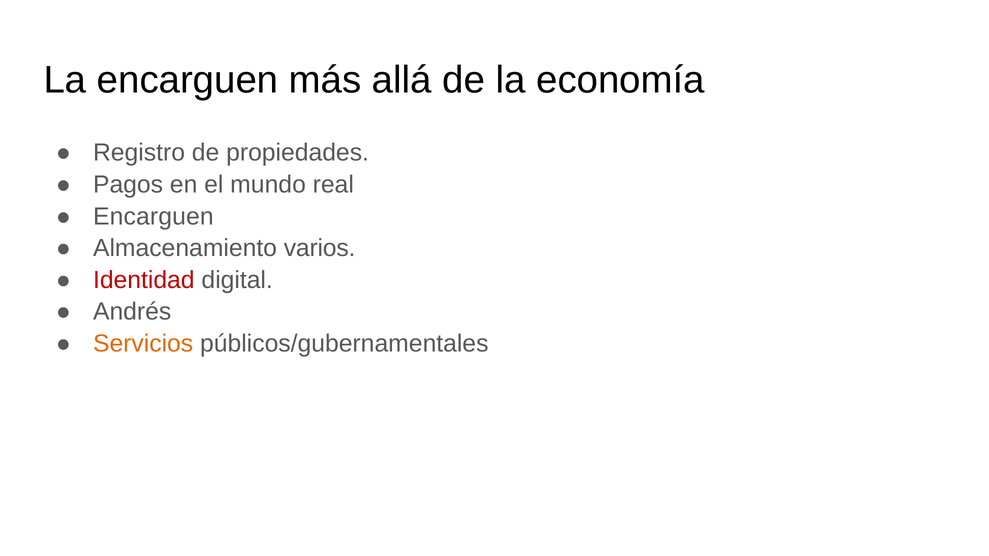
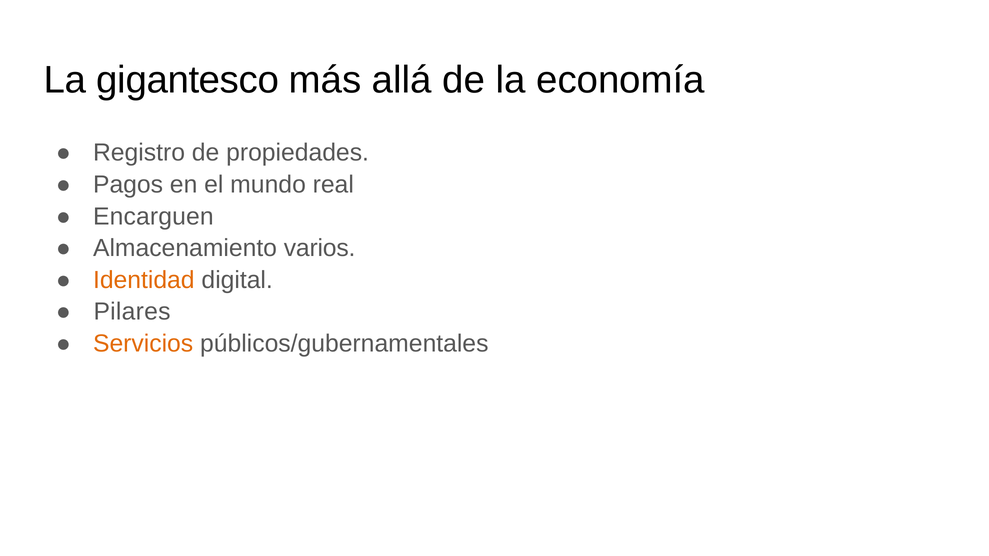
La encarguen: encarguen -> gigantesco (188, 80)
Identidad colour: red -> orange (144, 280)
Andrés: Andrés -> Pilares (132, 312)
